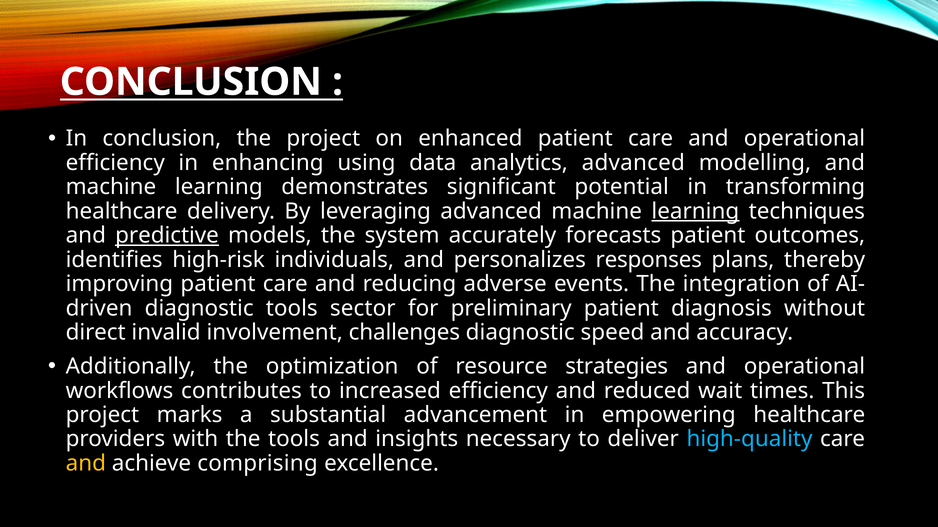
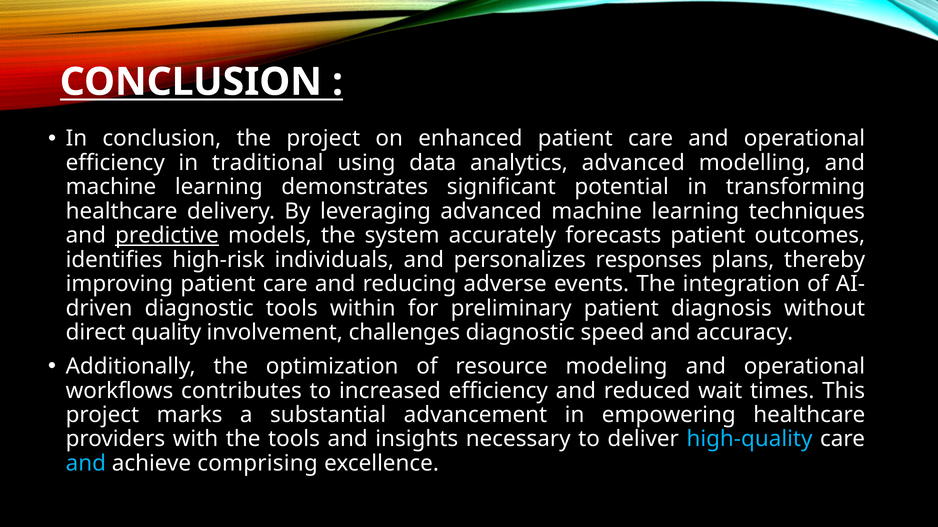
enhancing: enhancing -> traditional (268, 163)
learning underline: present -> none (695, 211)
sector: sector -> within (363, 309)
invalid: invalid -> quality (166, 333)
strategies: strategies -> modeling (617, 367)
and colour: yellow -> light blue (86, 464)
